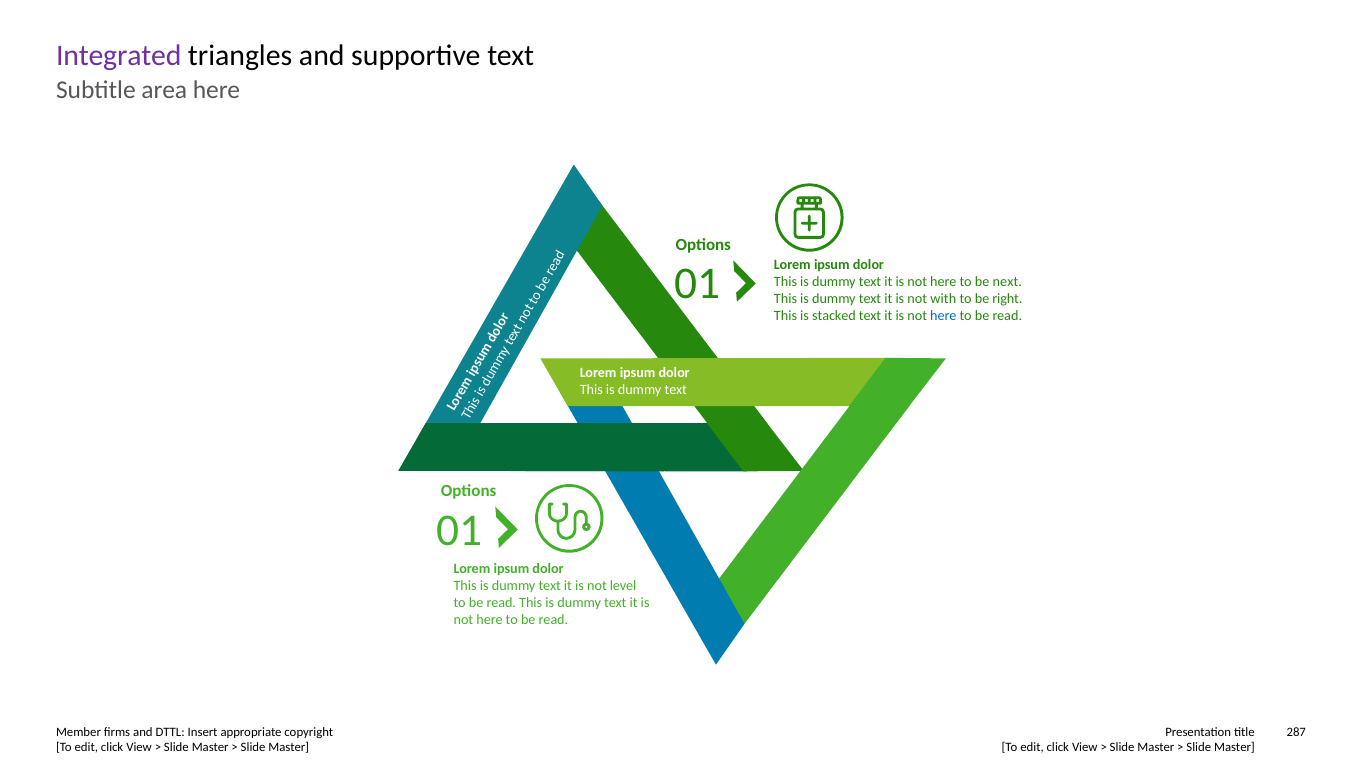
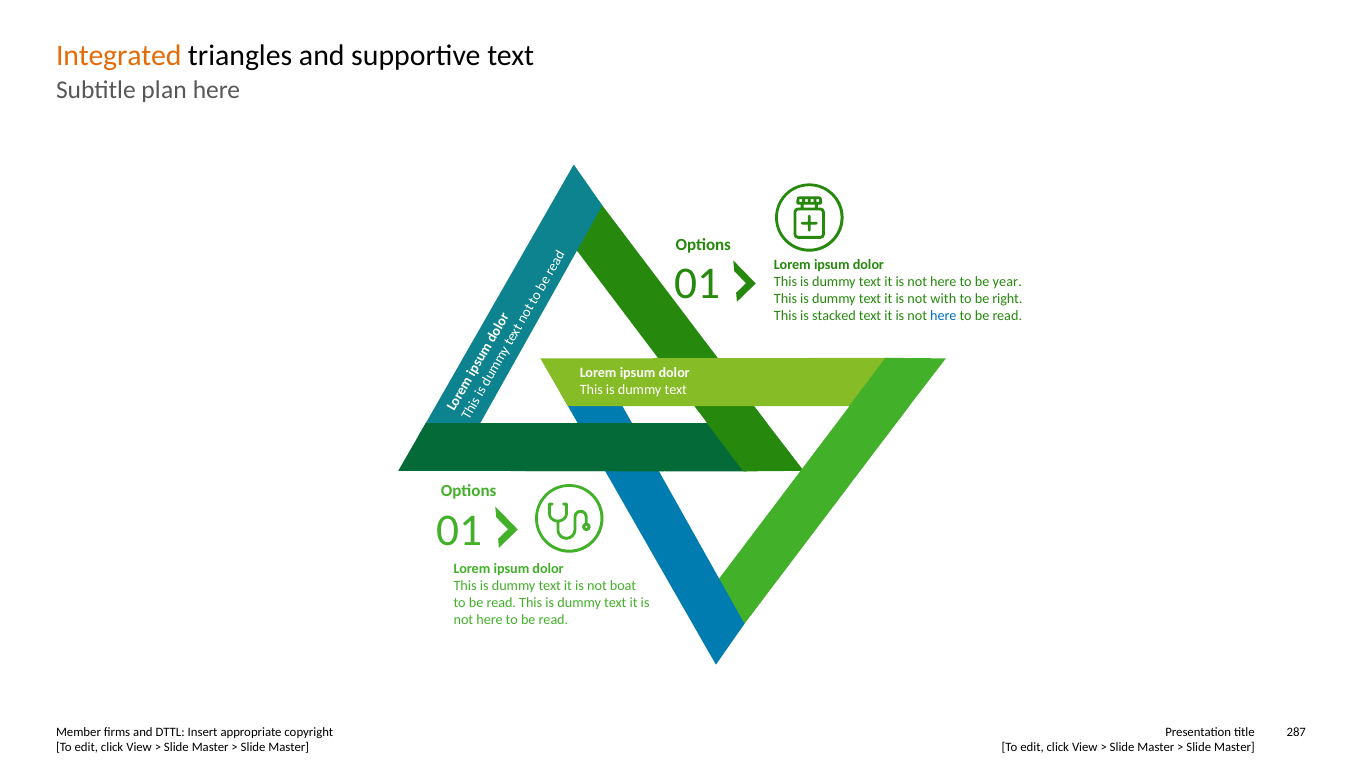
Integrated colour: purple -> orange (119, 55)
area: area -> plan (164, 90)
next: next -> year (1007, 282)
level: level -> boat (623, 586)
